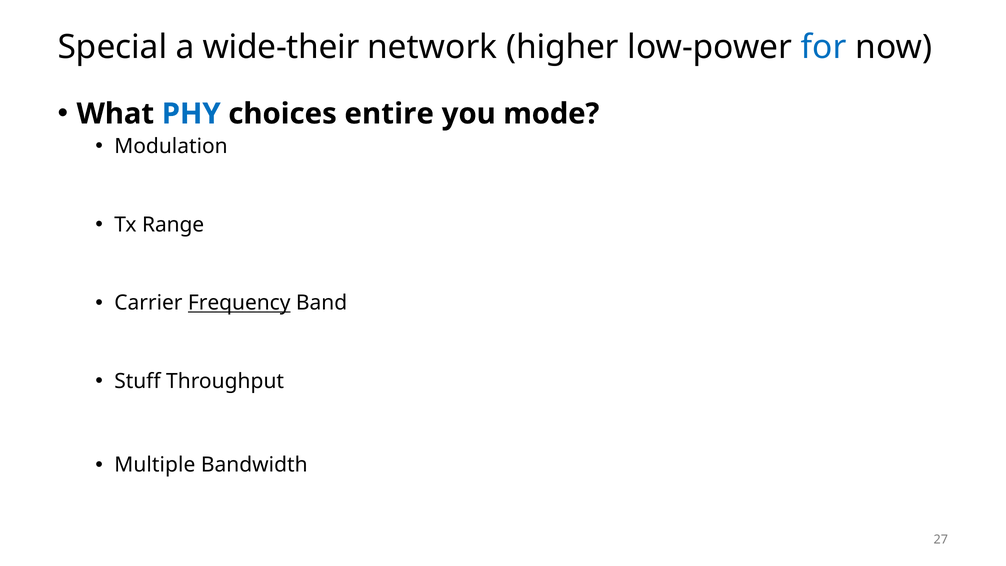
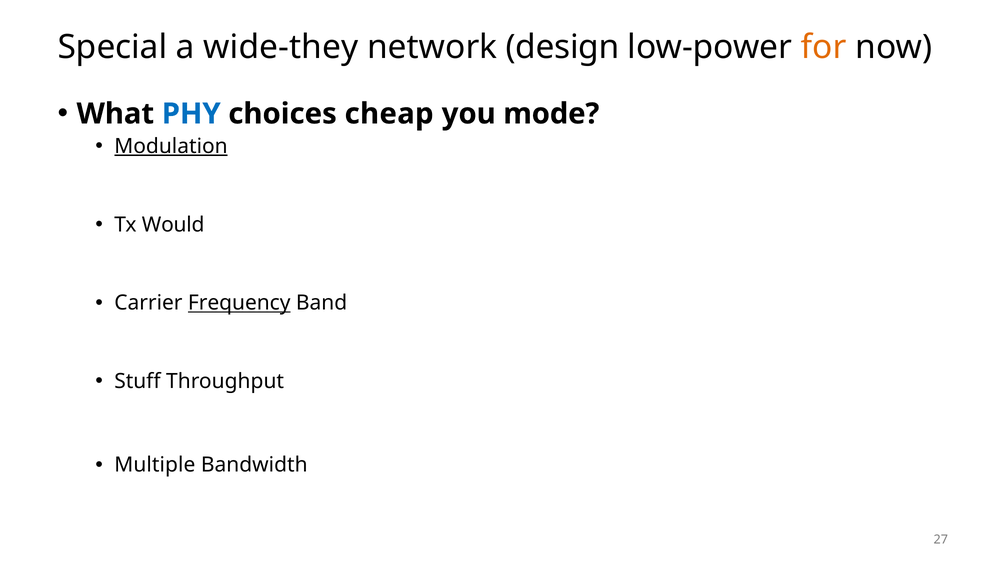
wide-their: wide-their -> wide-they (281, 47)
higher: higher -> design (563, 47)
for colour: blue -> orange (824, 47)
entire: entire -> cheap (389, 114)
Modulation underline: none -> present (171, 146)
Range: Range -> Would (173, 225)
